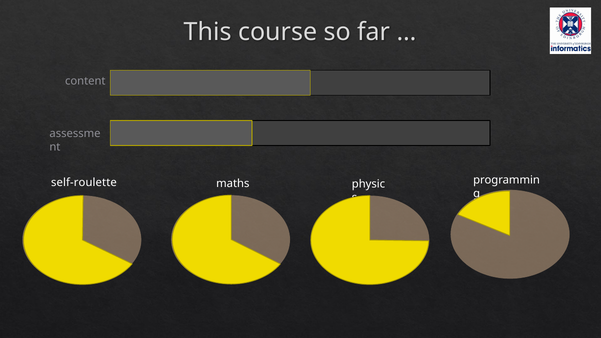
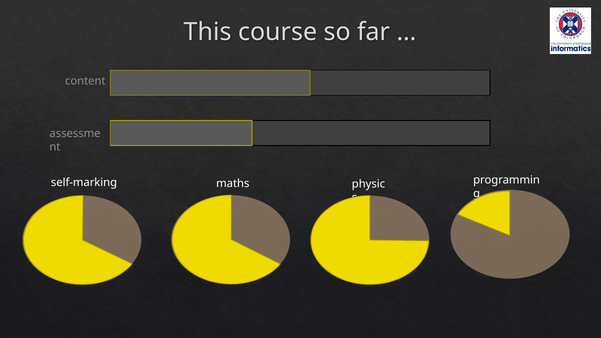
self-roulette: self-roulette -> self-marking (84, 183)
